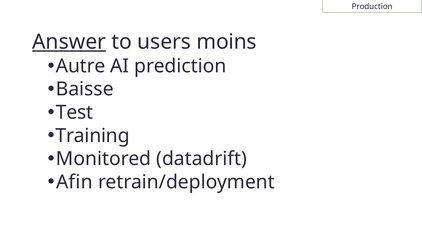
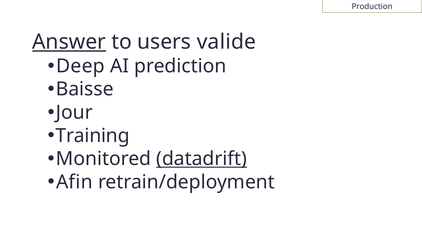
moins: moins -> valide (226, 42)
Autre: Autre -> Deep (80, 66)
Test: Test -> Jour (74, 112)
datadrift underline: none -> present (202, 158)
